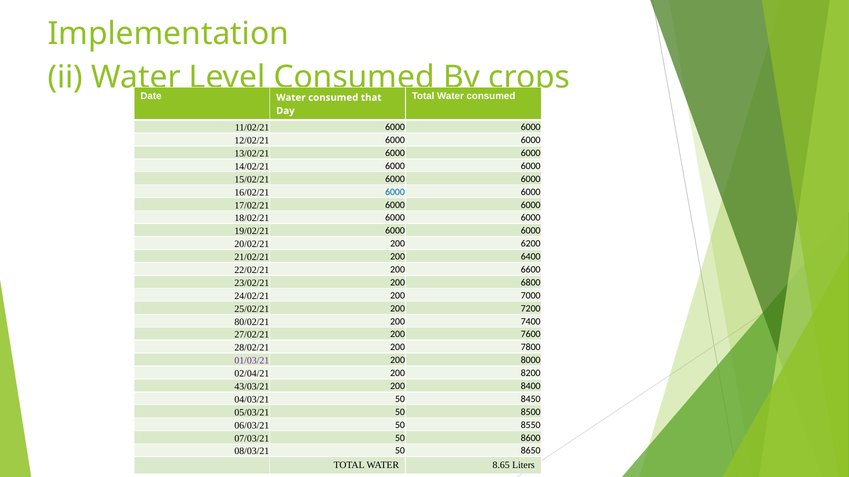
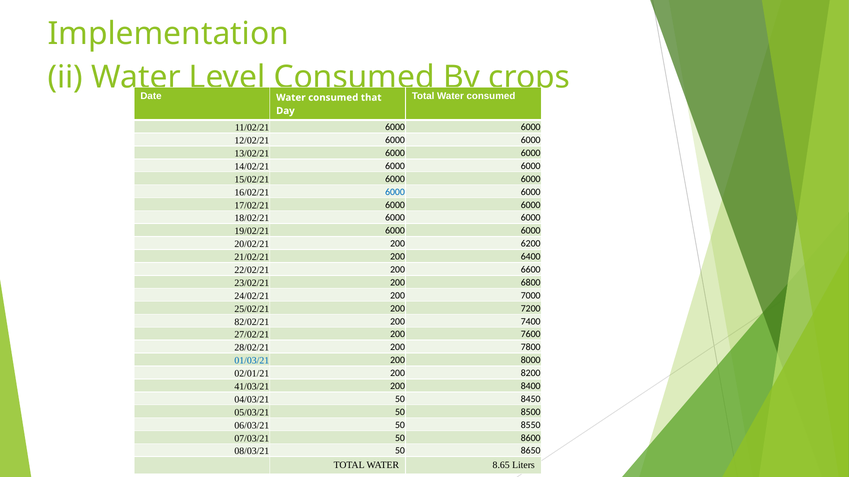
80/02/21: 80/02/21 -> 82/02/21 (252, 322)
01/03/21 colour: purple -> blue (252, 361)
02/04/21: 02/04/21 -> 02/01/21 (252, 374)
43/03/21: 43/03/21 -> 41/03/21 (252, 387)
